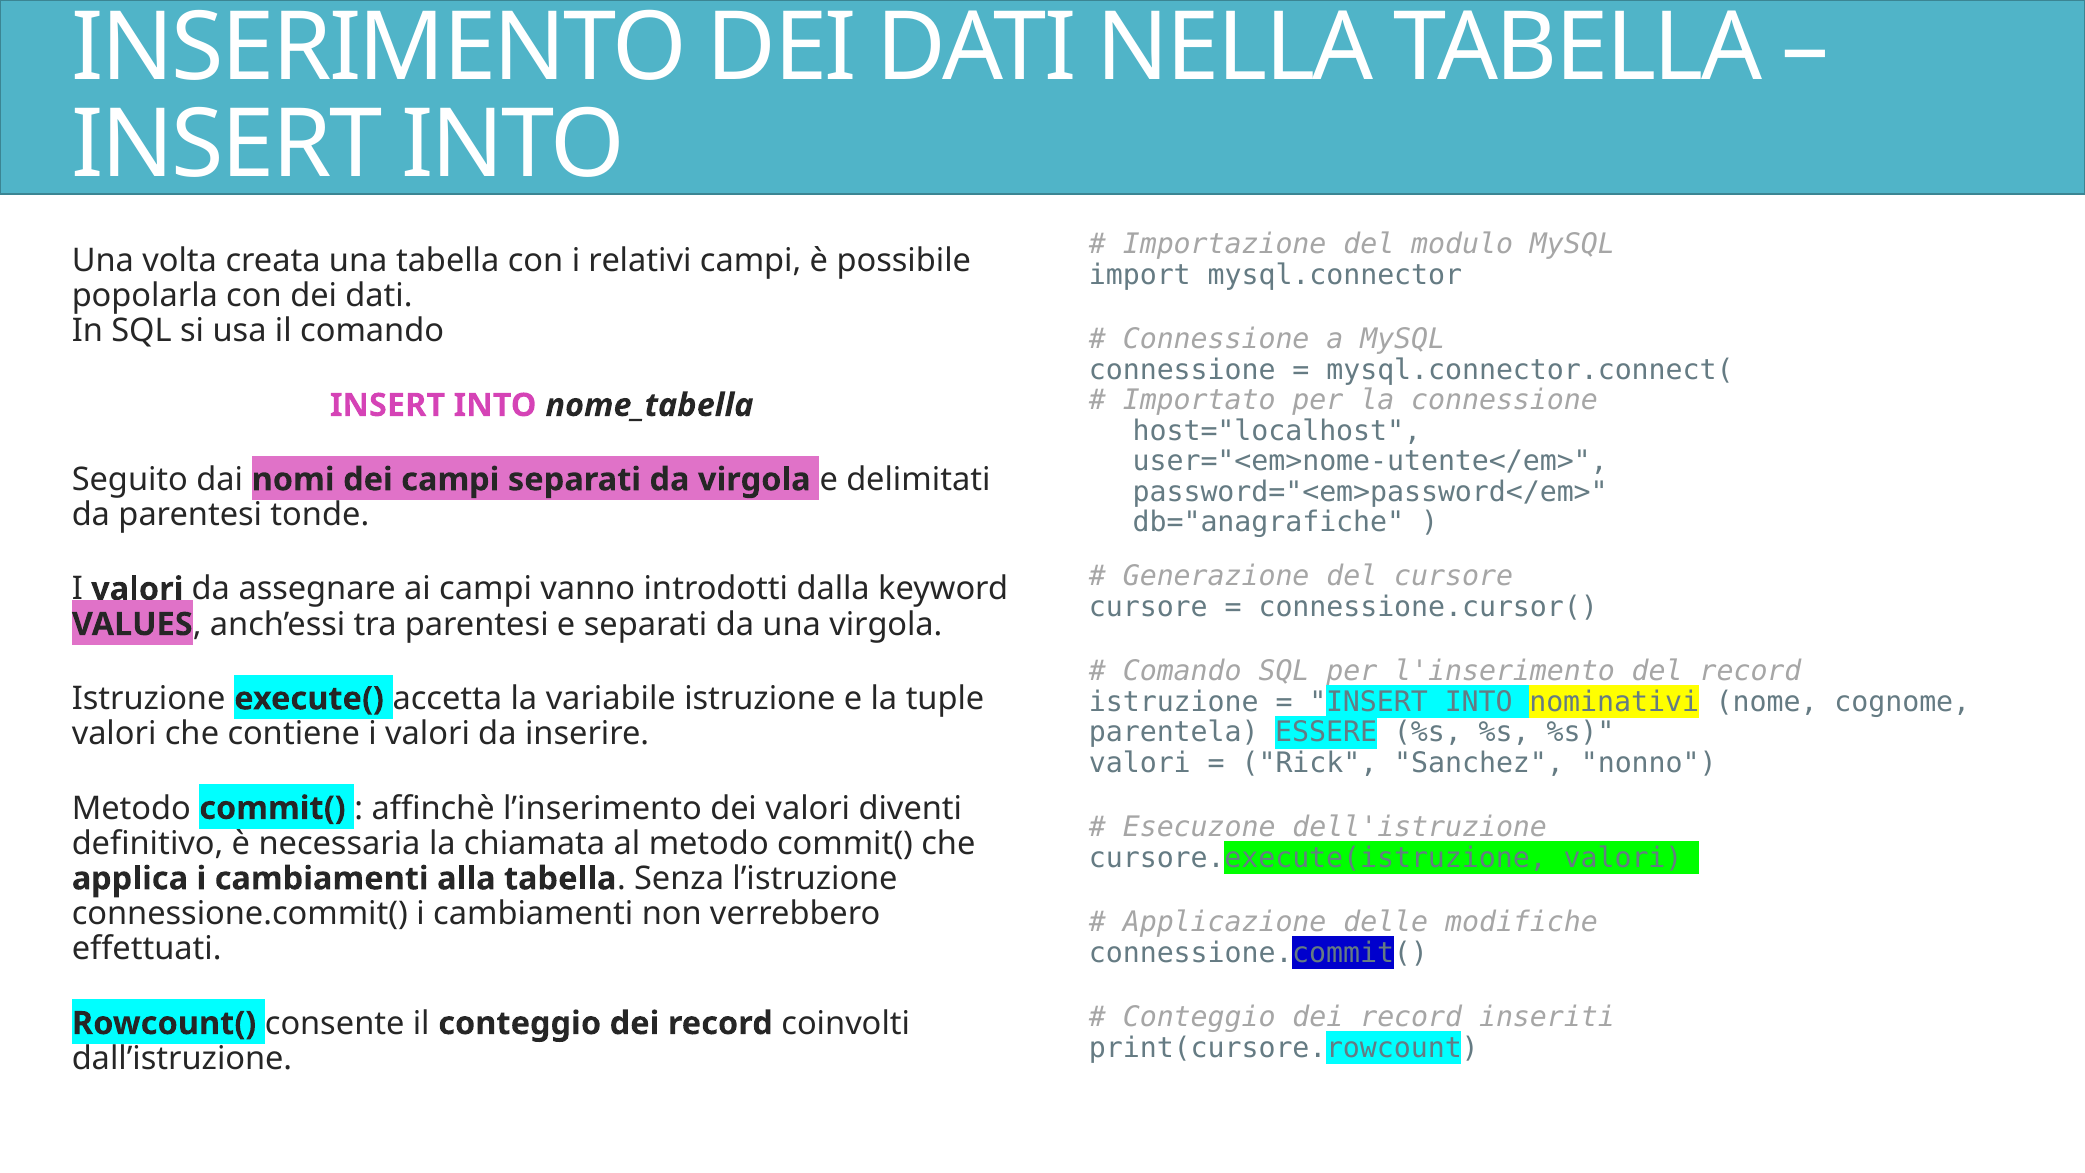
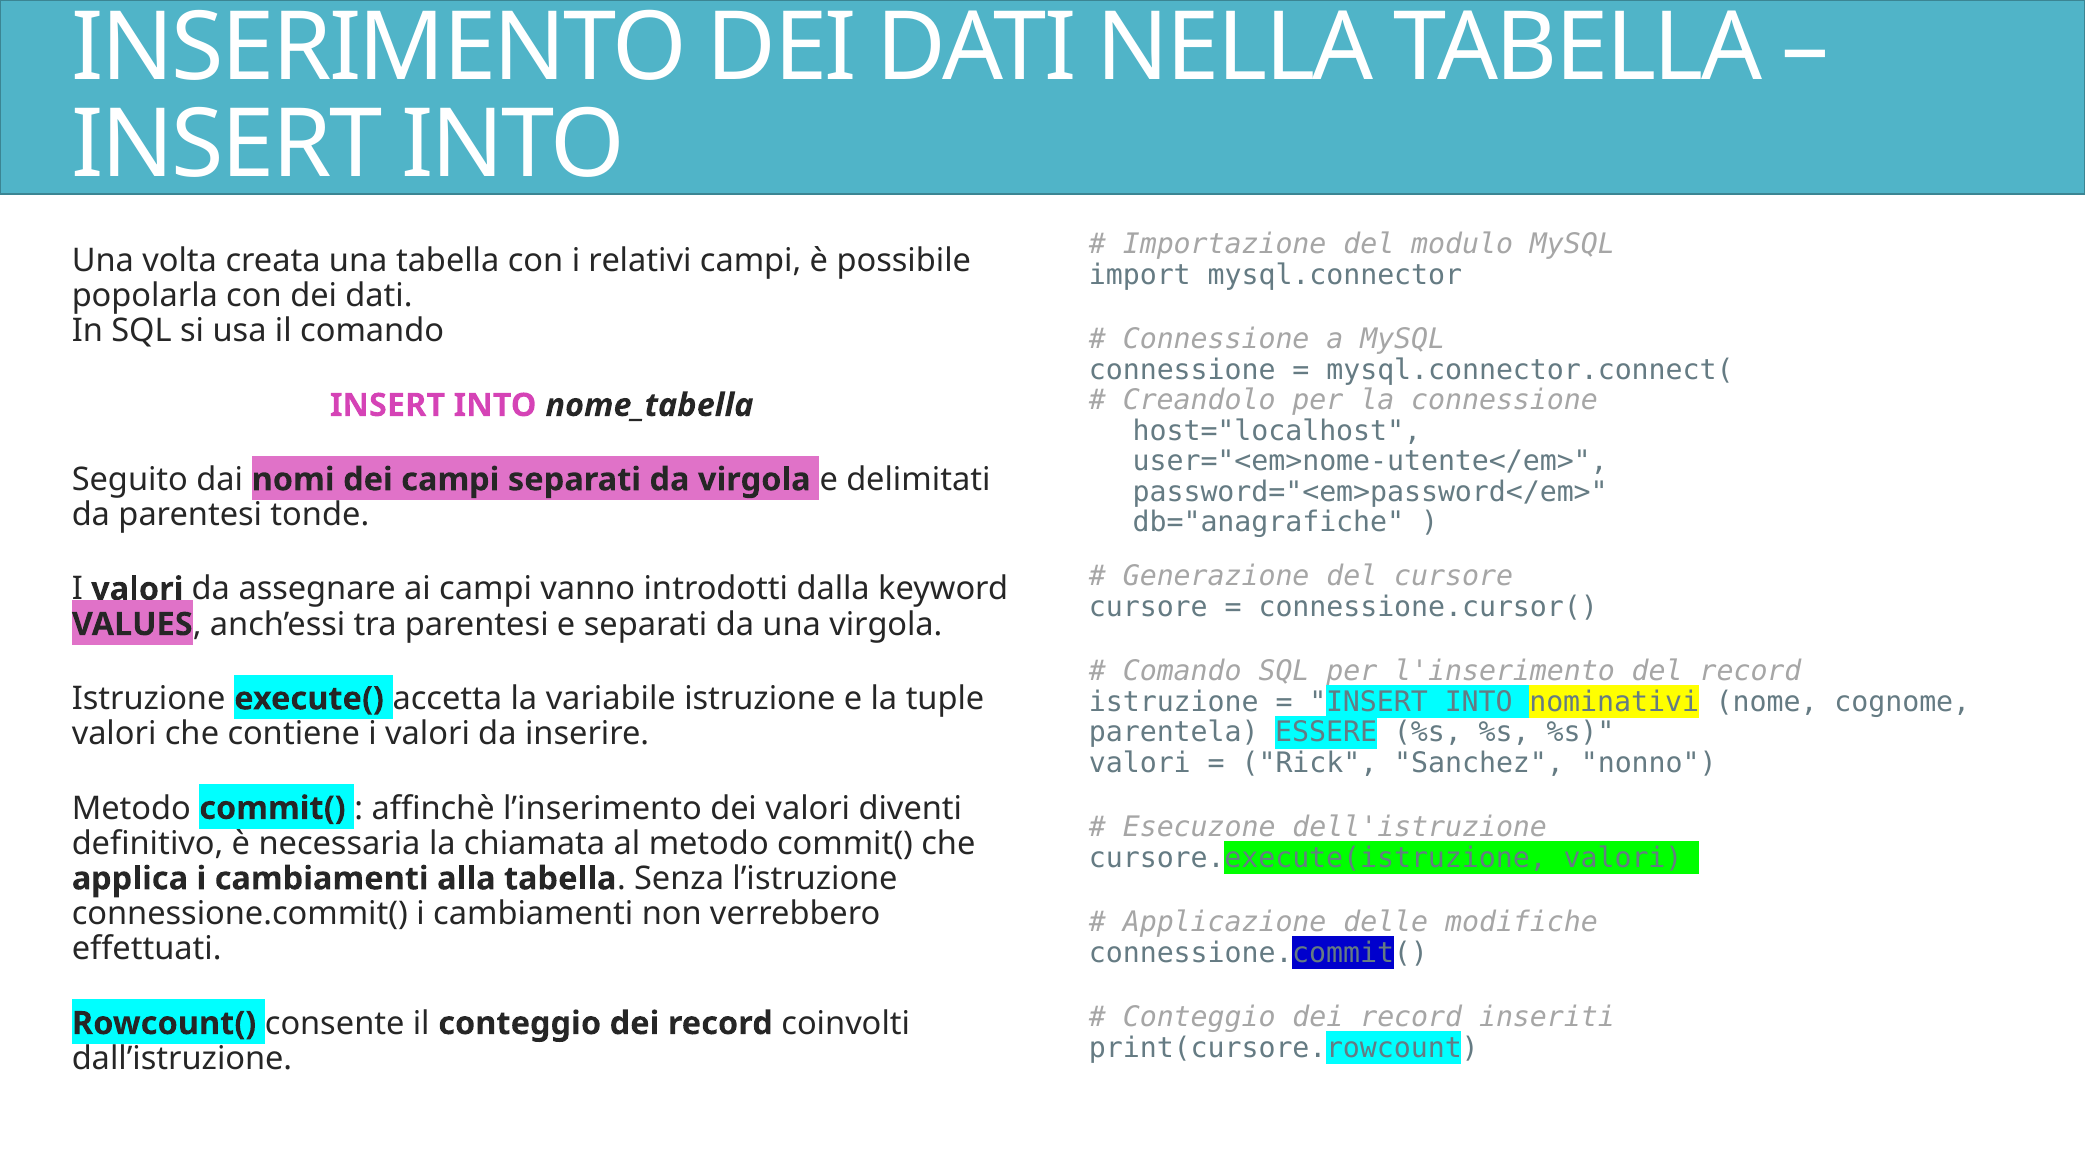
Importato: Importato -> Creandolo (1199, 400)
